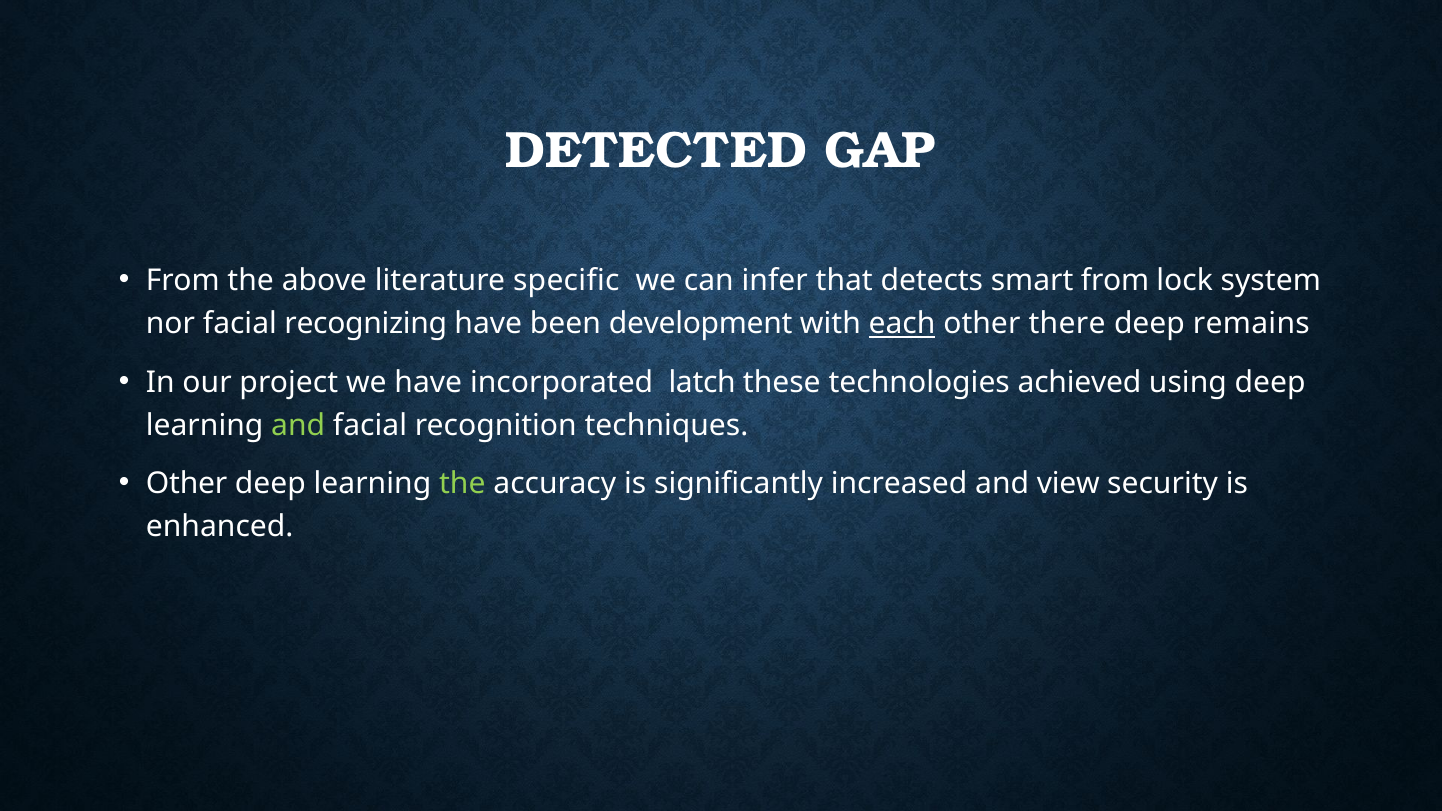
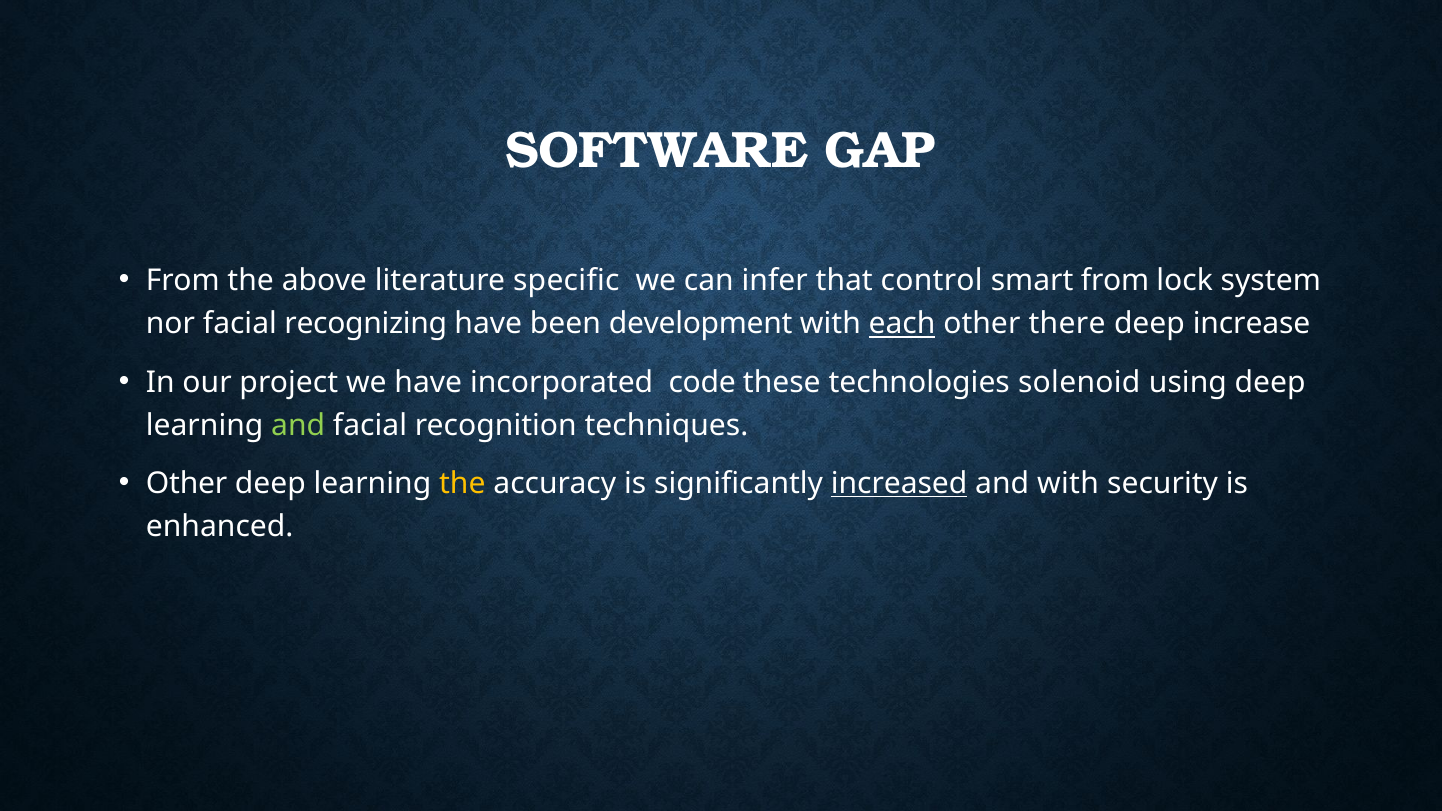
DETECTED: DETECTED -> SOFTWARE (657, 150)
detects: detects -> control (932, 281)
remains: remains -> increase (1252, 324)
latch: latch -> code (702, 382)
achieved: achieved -> solenoid (1079, 382)
the colour: light green -> yellow (462, 484)
increased underline: none -> present (899, 484)
and view: view -> with (1068, 484)
